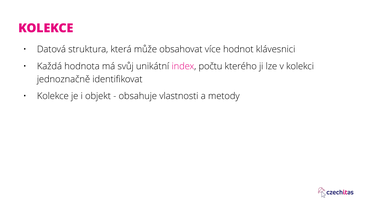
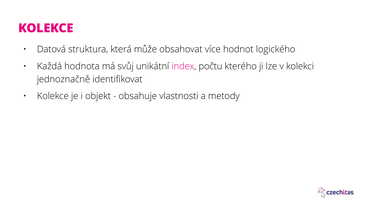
klávesnici: klávesnici -> logického (276, 49)
